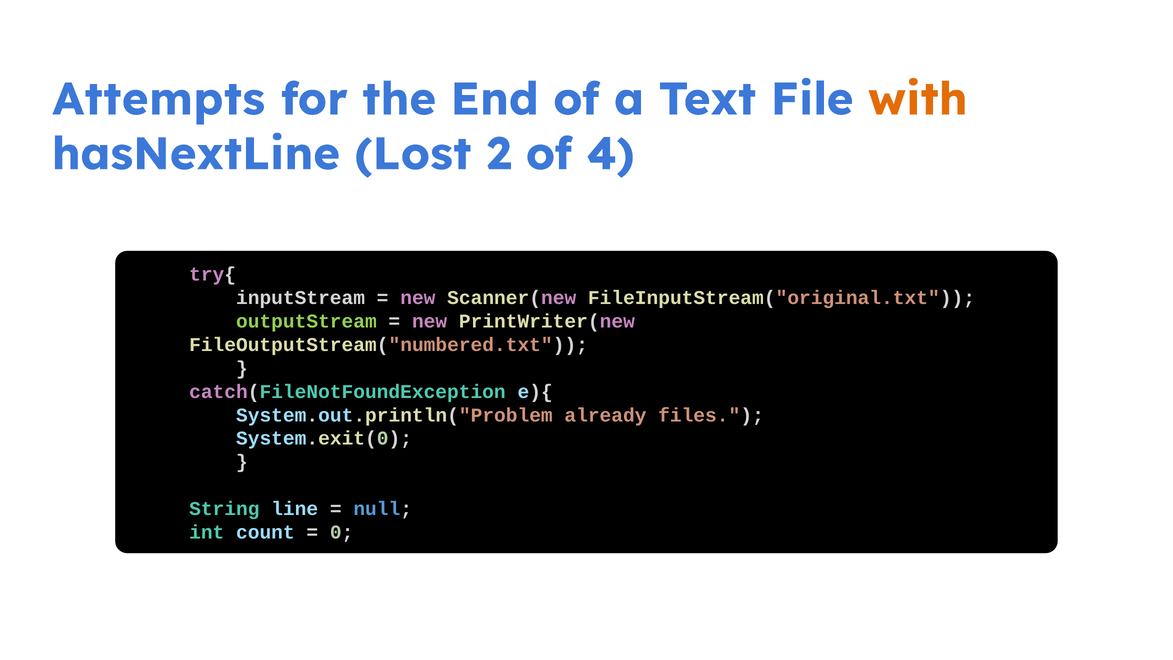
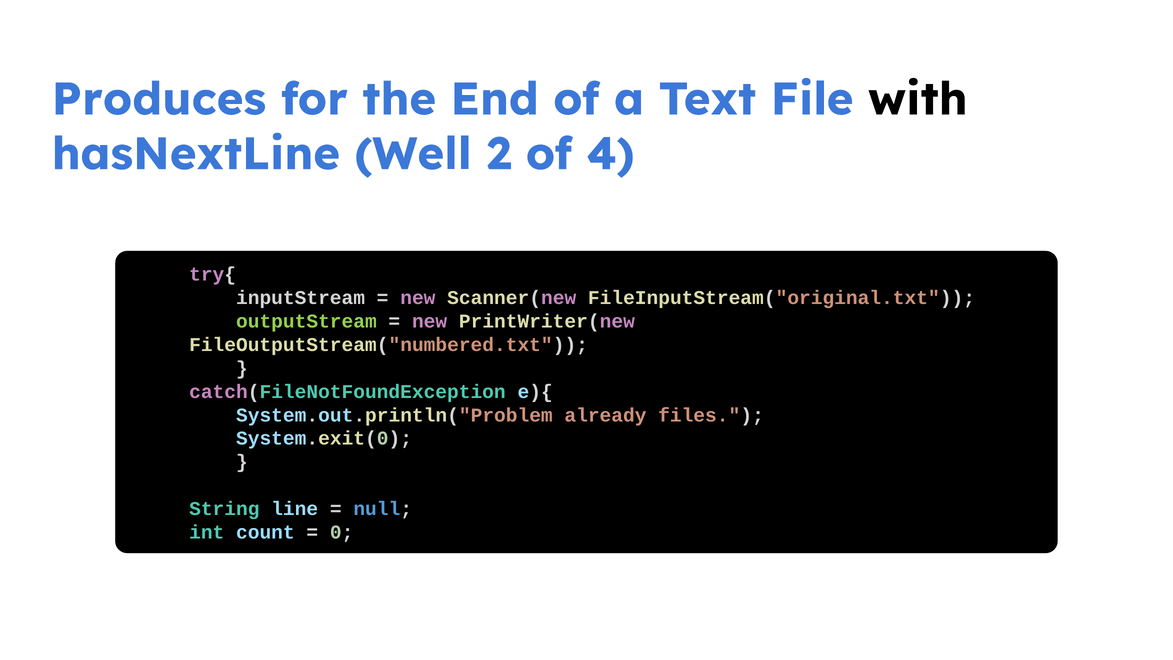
Attempts: Attempts -> Produces (159, 99)
with colour: orange -> black (918, 99)
Lost: Lost -> Well (413, 154)
